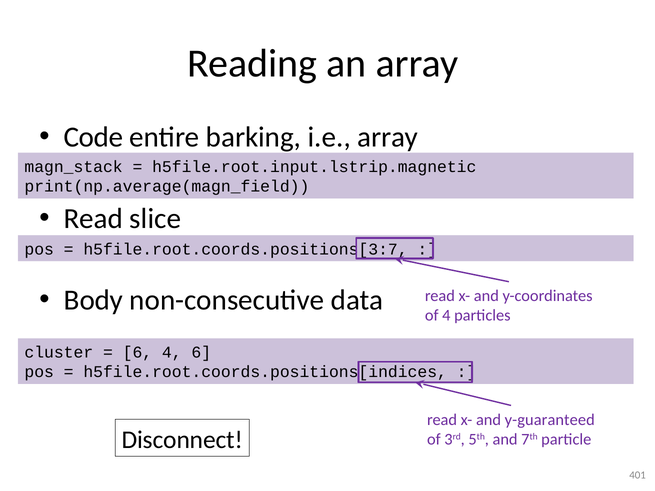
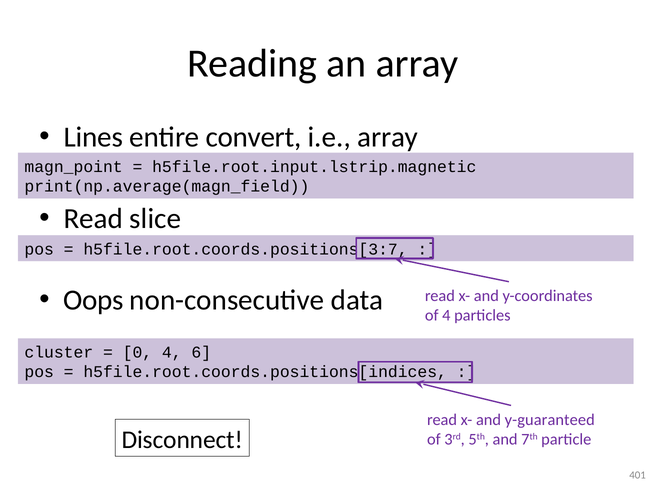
Code: Code -> Lines (93, 137)
barking: barking -> convert (254, 137)
magn_stack: magn_stack -> magn_point (74, 167)
Body: Body -> Oops (94, 300)
6: 6 -> 0 (137, 353)
